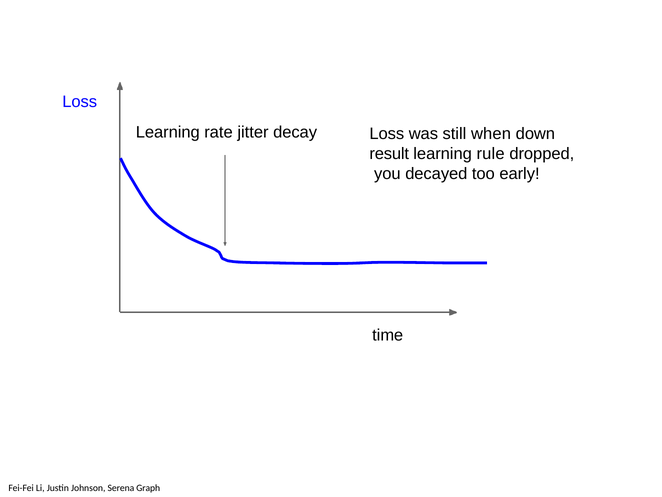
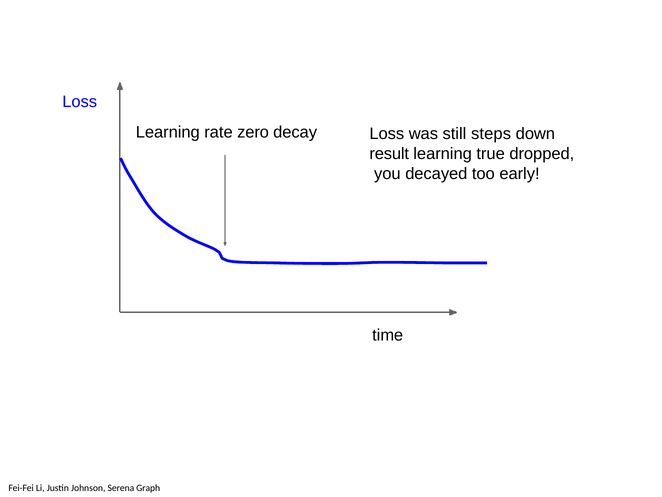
jitter: jitter -> zero (253, 132)
when: when -> steps (491, 134)
rule: rule -> true (491, 154)
